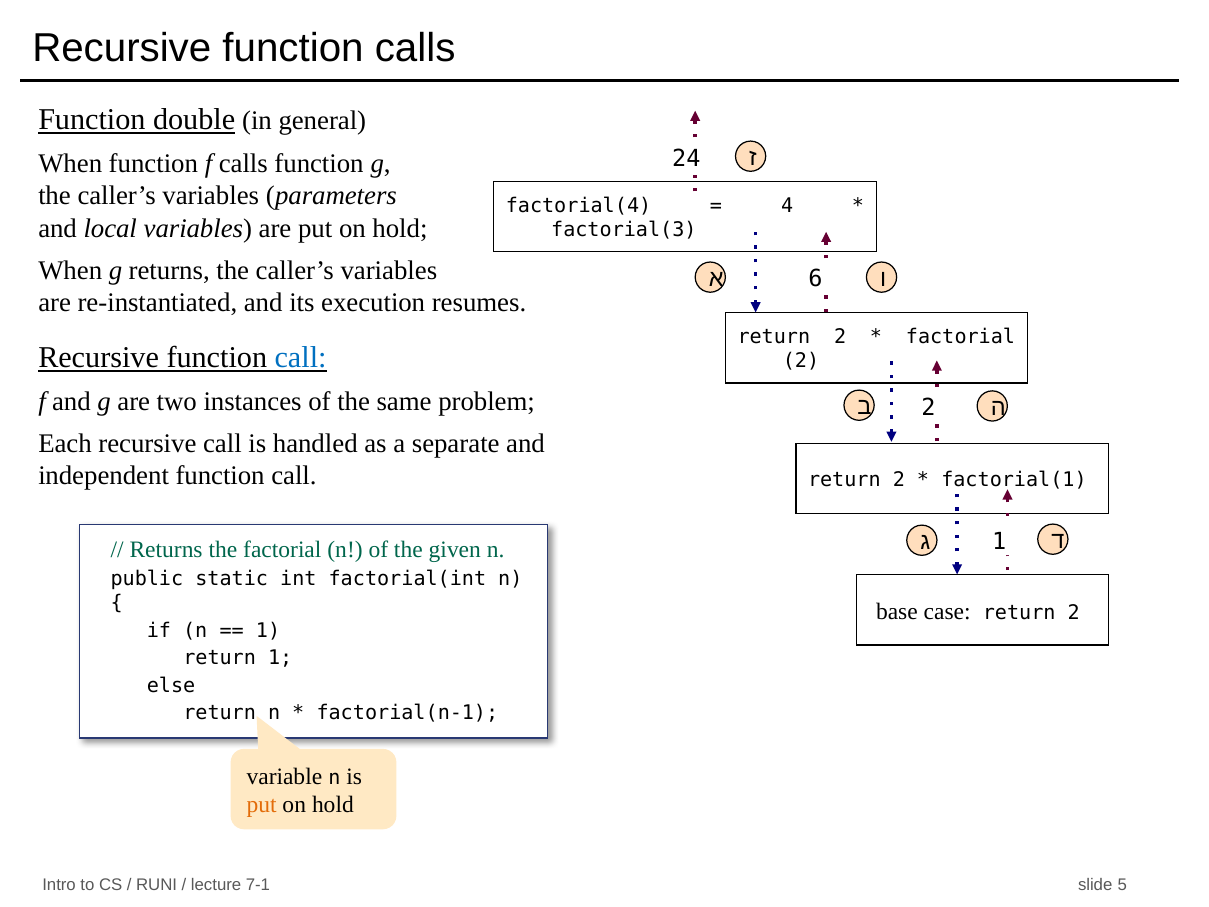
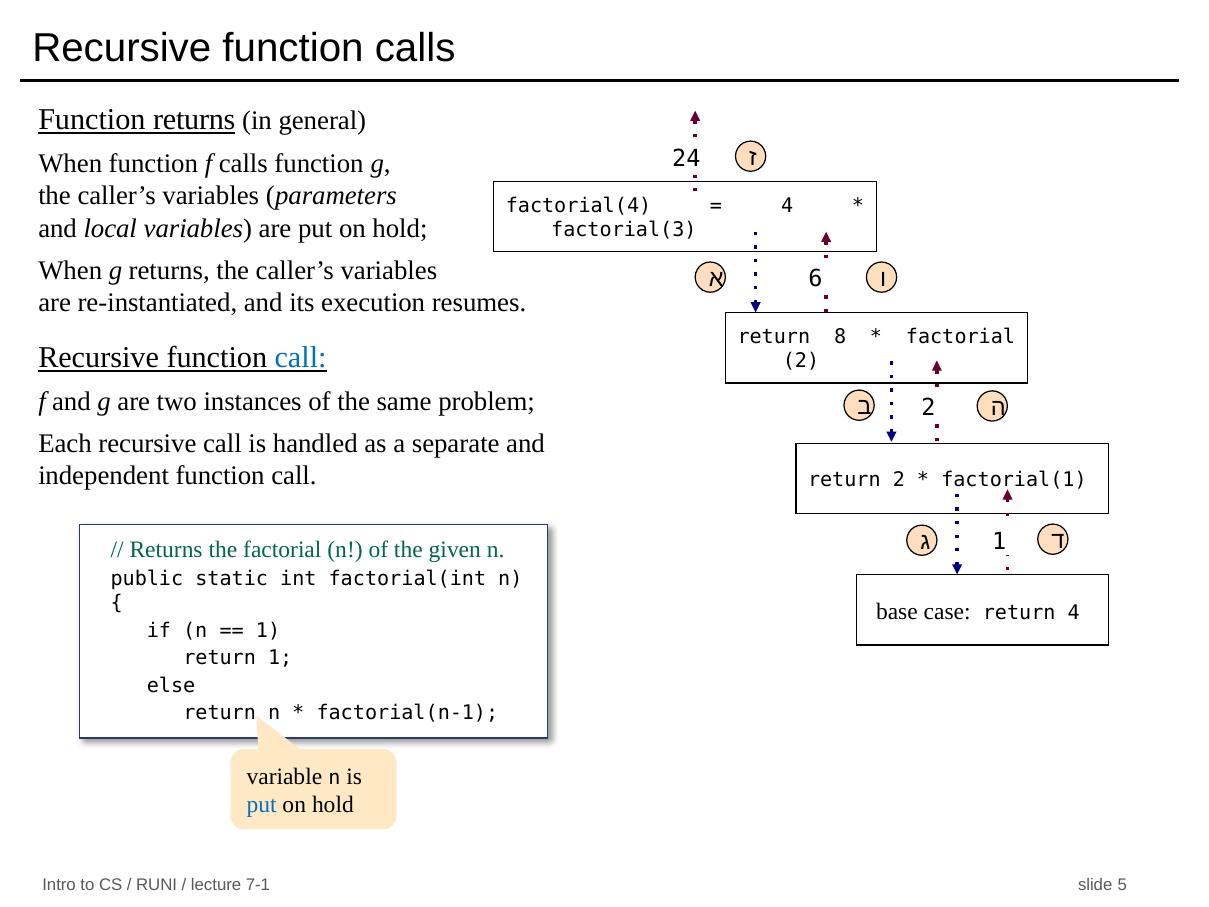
Function double: double -> returns (194, 120)
2: 2 -> 8 (840, 337)
case return 2: 2 -> 4 (1074, 612)
put colour: orange -> blue (262, 805)
